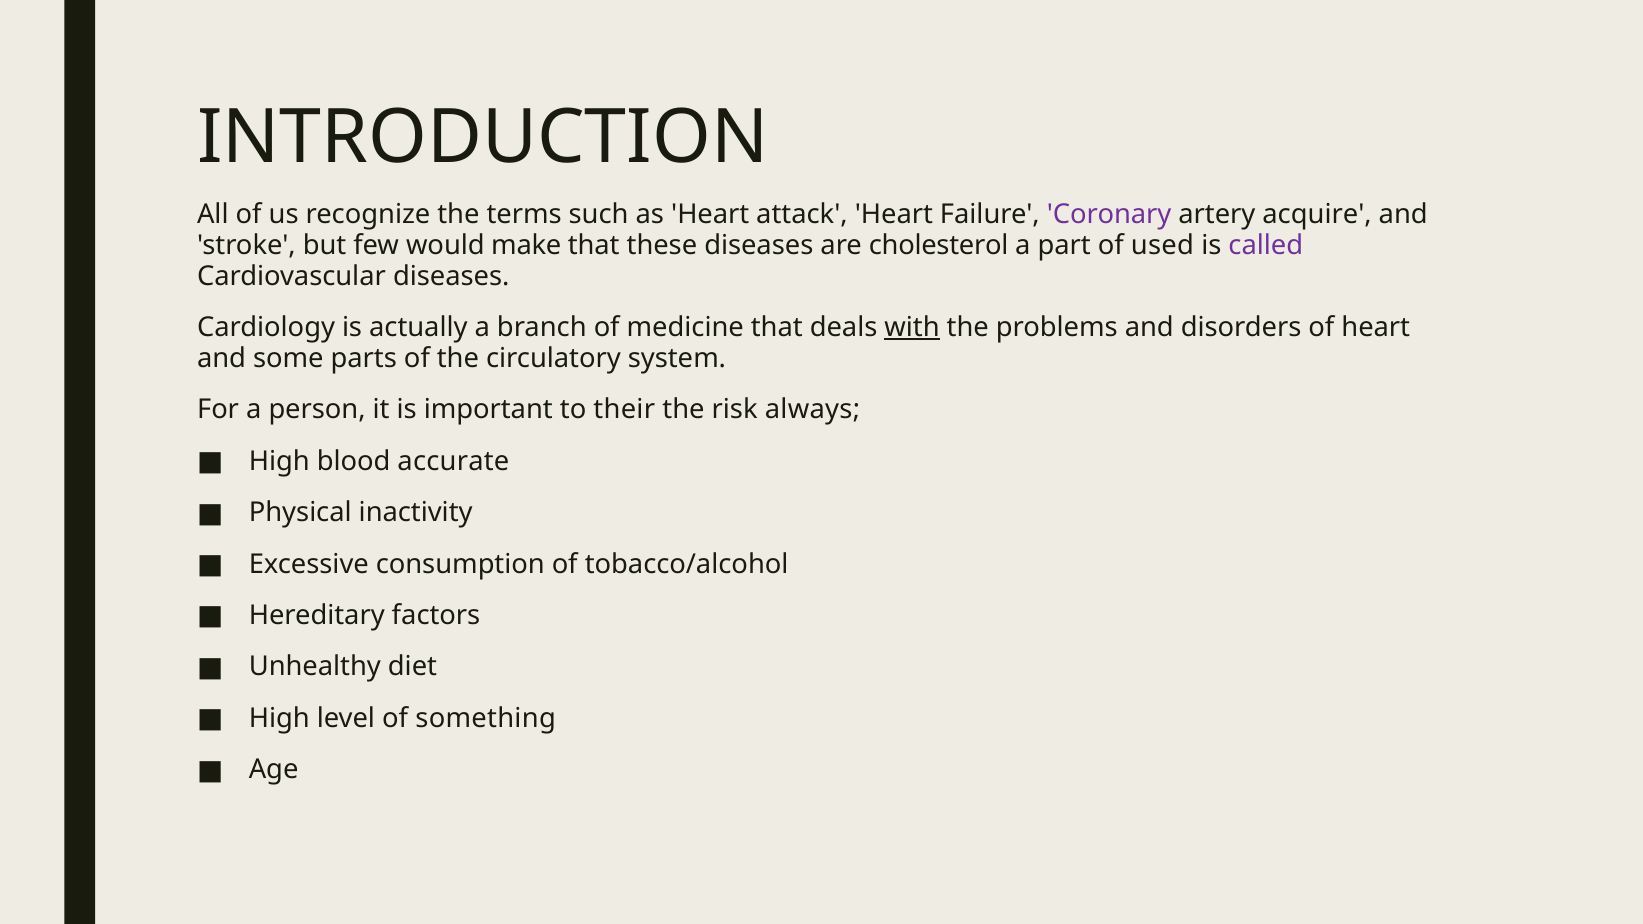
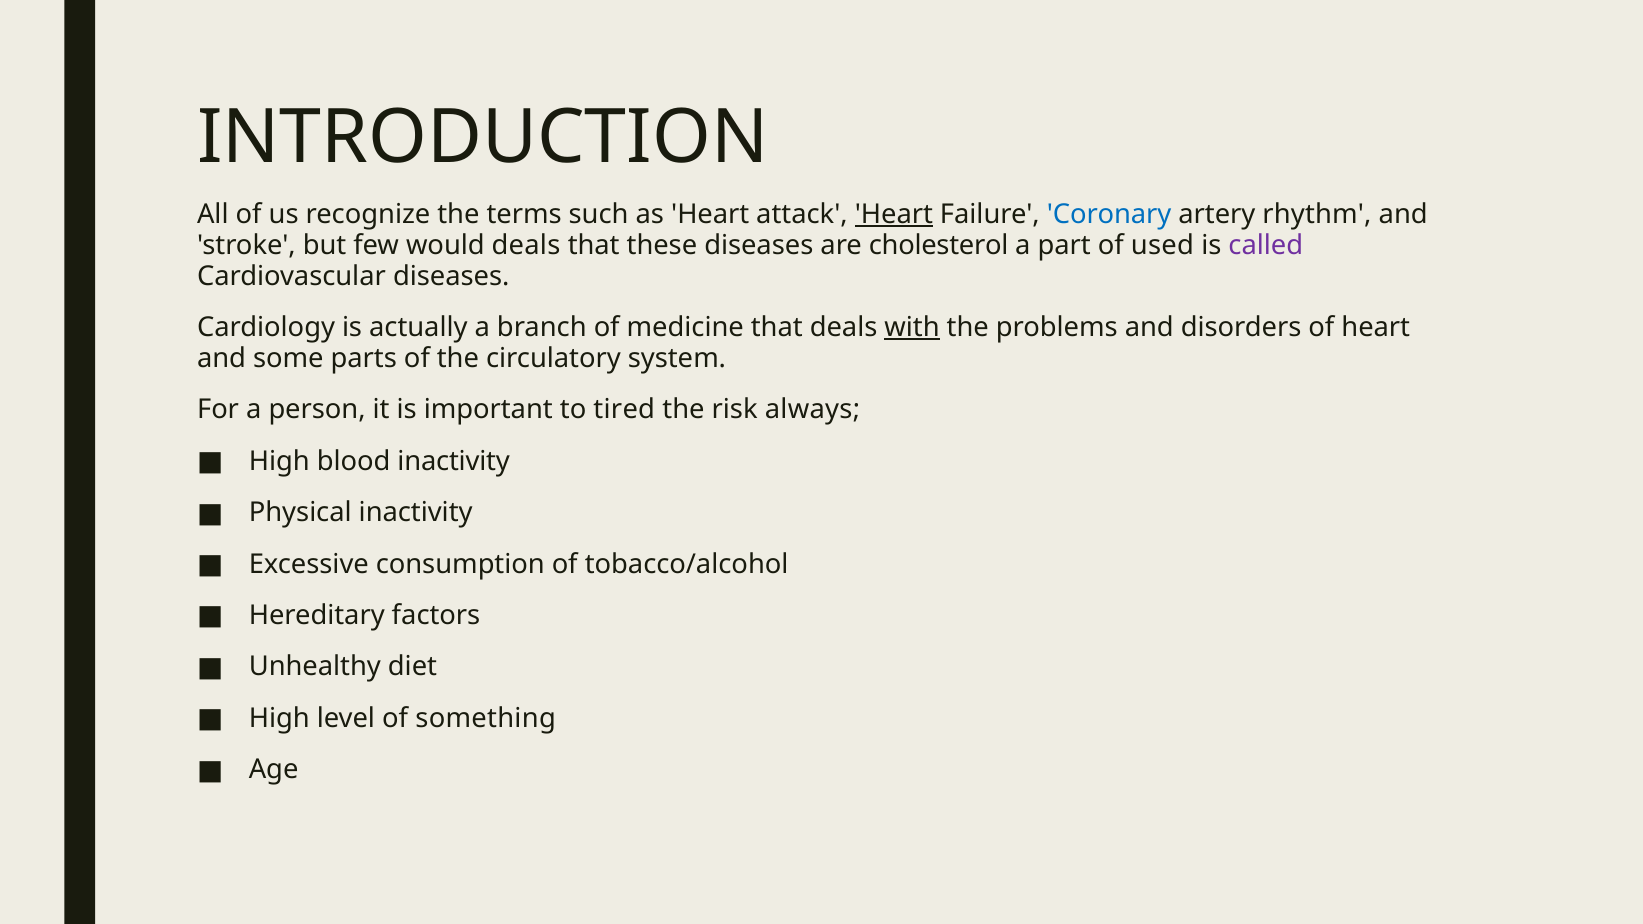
Heart underline: none -> present (894, 214)
Coronary colour: purple -> blue (1109, 214)
acquire: acquire -> rhythm (1317, 214)
would make: make -> deals (526, 245)
their: their -> tired (624, 410)
blood accurate: accurate -> inactivity (454, 461)
